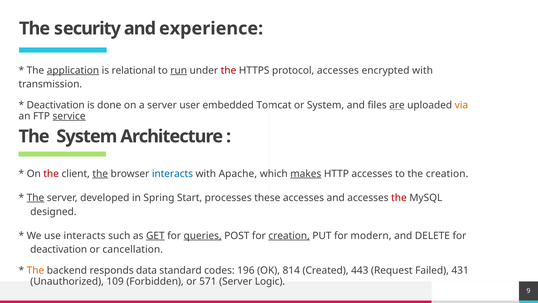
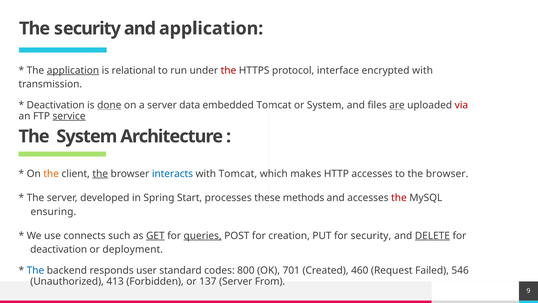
and experience: experience -> application (211, 28)
run underline: present -> none (179, 70)
protocol accesses: accesses -> interface (338, 70)
done underline: none -> present (109, 105)
user: user -> data (190, 105)
via colour: orange -> red (461, 105)
the colour: red -> orange (51, 174)
with Apache: Apache -> Tomcat (238, 174)
makes underline: present -> none (306, 174)
to the creation: creation -> browser (447, 174)
The underline: present -> none (35, 198)
these accesses: accesses -> methods (304, 198)
designed: designed -> ensuring (53, 211)
use interacts: interacts -> connects (85, 235)
creation underline: present -> none (289, 235)
for modern: modern -> security (371, 235)
DELETE underline: none -> present (432, 235)
cancellation: cancellation -> deployment (133, 249)
The colour: orange -> blue (35, 270)
data: data -> user (146, 270)
196: 196 -> 800 (246, 270)
814: 814 -> 701 (291, 270)
443: 443 -> 460 (360, 270)
431: 431 -> 546 (460, 270)
109: 109 -> 413 (115, 281)
571: 571 -> 137 (208, 281)
Logic: Logic -> From (270, 281)
